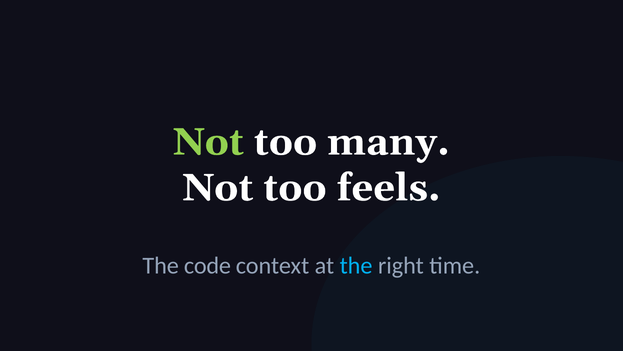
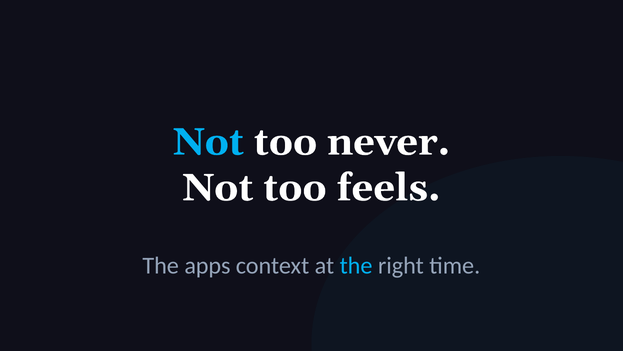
Not colour: light green -> light blue (208, 142)
many: many -> never (389, 142)
code: code -> apps (207, 265)
